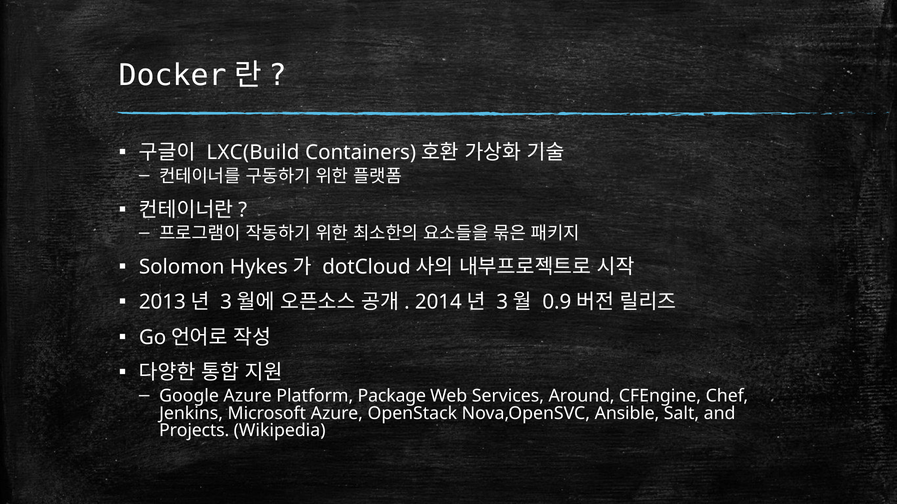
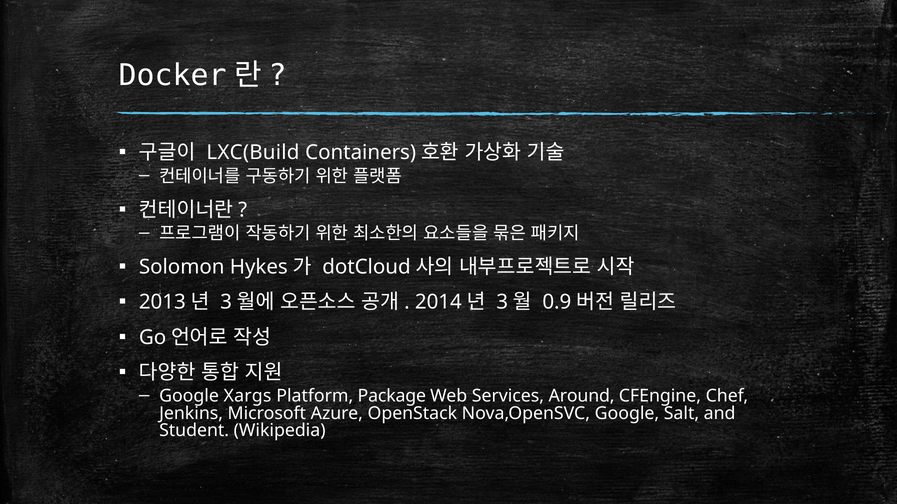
Google Azure: Azure -> Xargs (248, 396)
Nova,OpenSVC Ansible: Ansible -> Google (627, 414)
Projects: Projects -> Student (194, 431)
